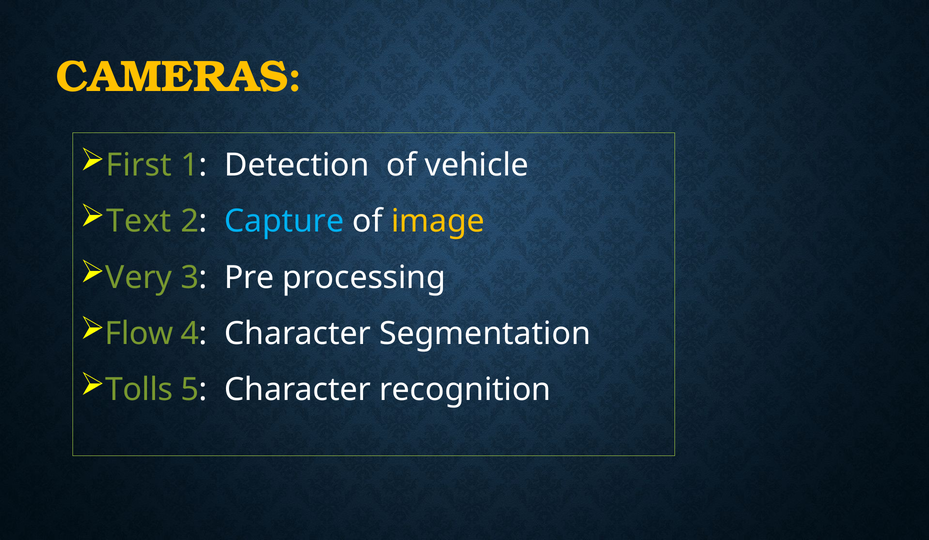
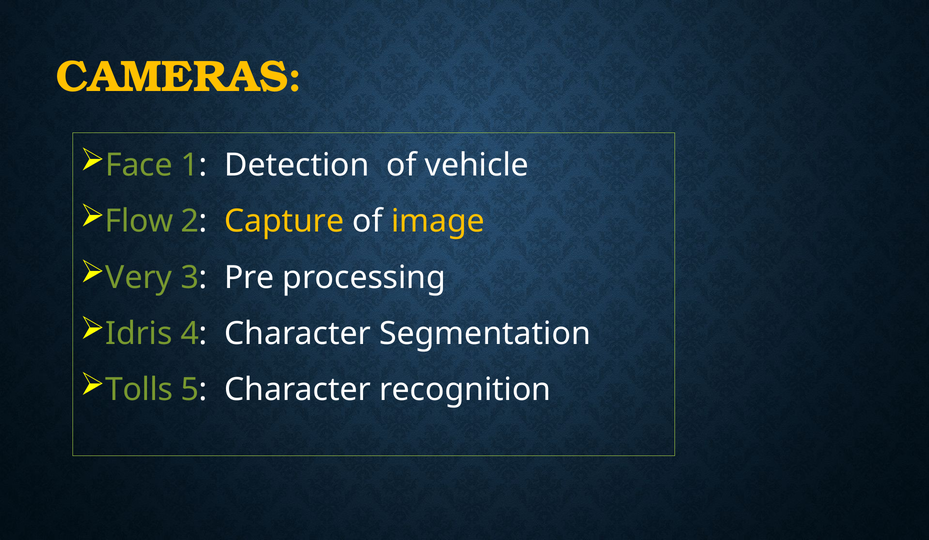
First: First -> Face (139, 165)
Text: Text -> Flow (139, 221)
Capture colour: light blue -> yellow (284, 221)
Flow: Flow -> Idris (139, 334)
